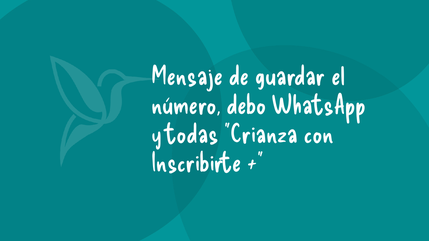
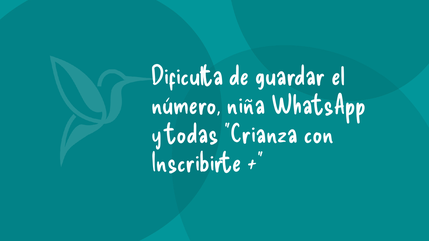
Mensaje: Mensaje -> Dificulta (187, 76)
debo: debo -> niña (246, 105)
